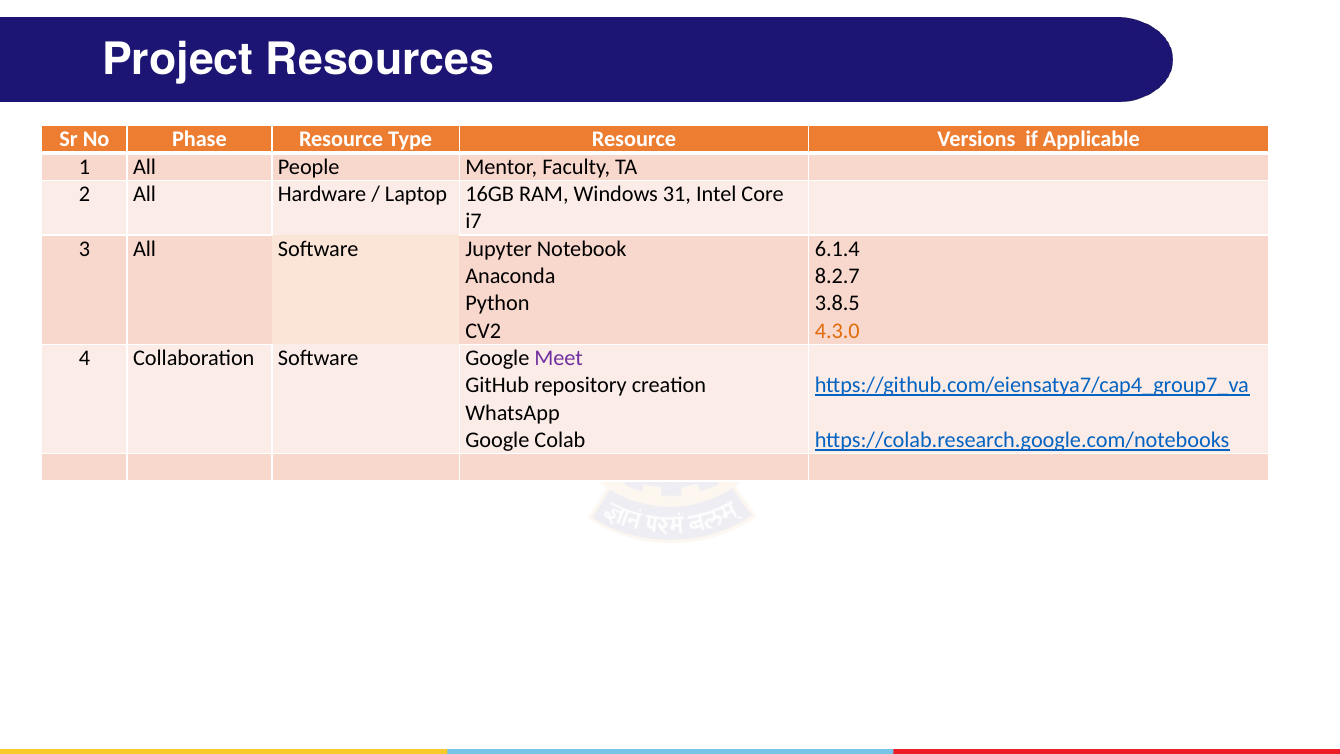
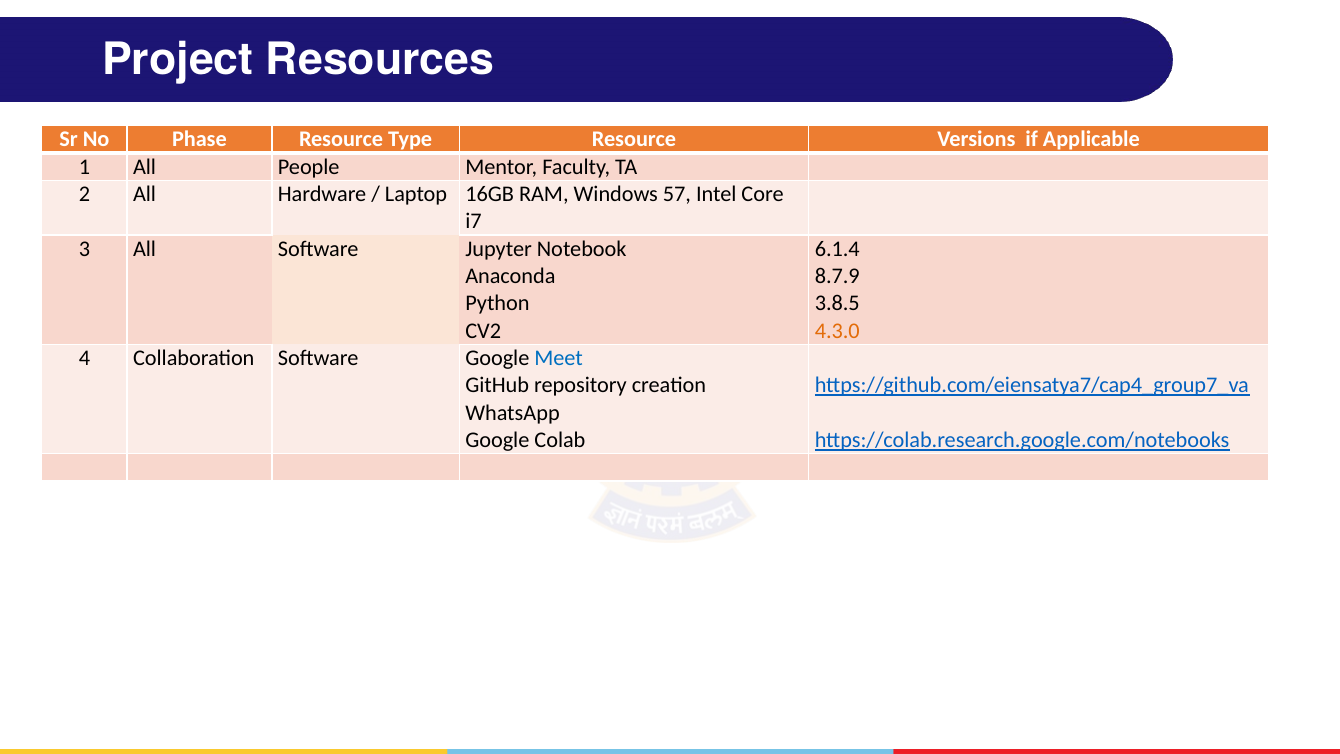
31: 31 -> 57 (677, 194)
8.2.7: 8.2.7 -> 8.7.9 (837, 276)
Meet colour: purple -> blue (559, 358)
